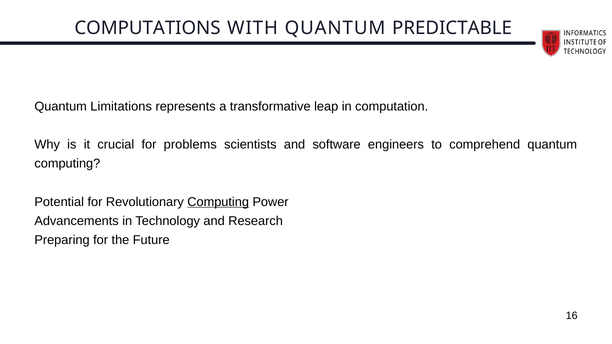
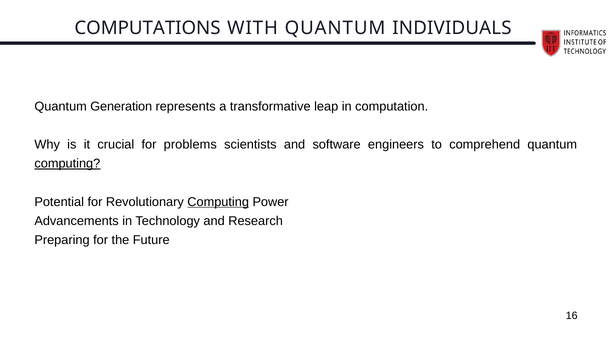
PREDICTABLE: PREDICTABLE -> INDIVIDUALS (452, 28)
Limitations: Limitations -> Generation (121, 106)
computing underline: none -> present (67, 164)
